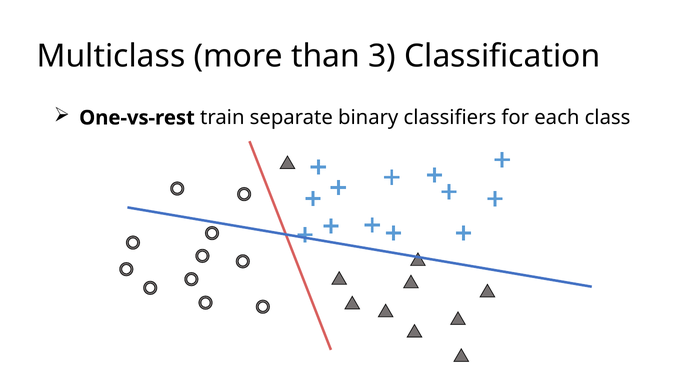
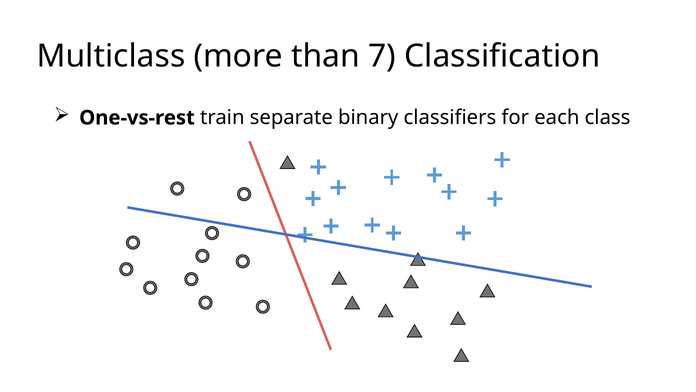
3: 3 -> 7 (382, 56)
